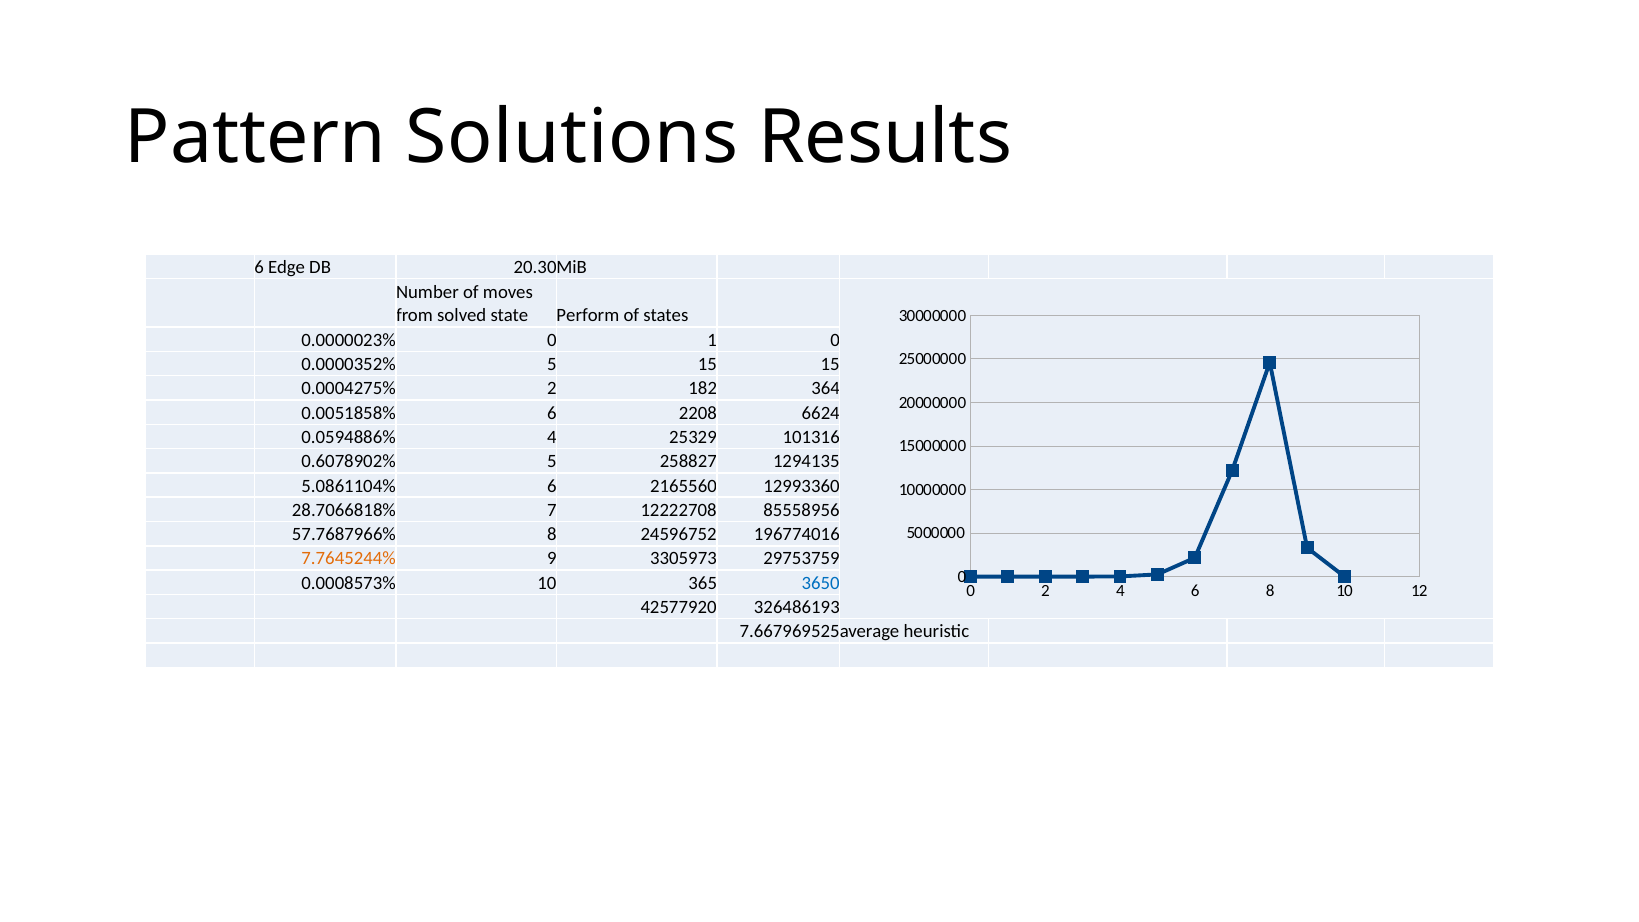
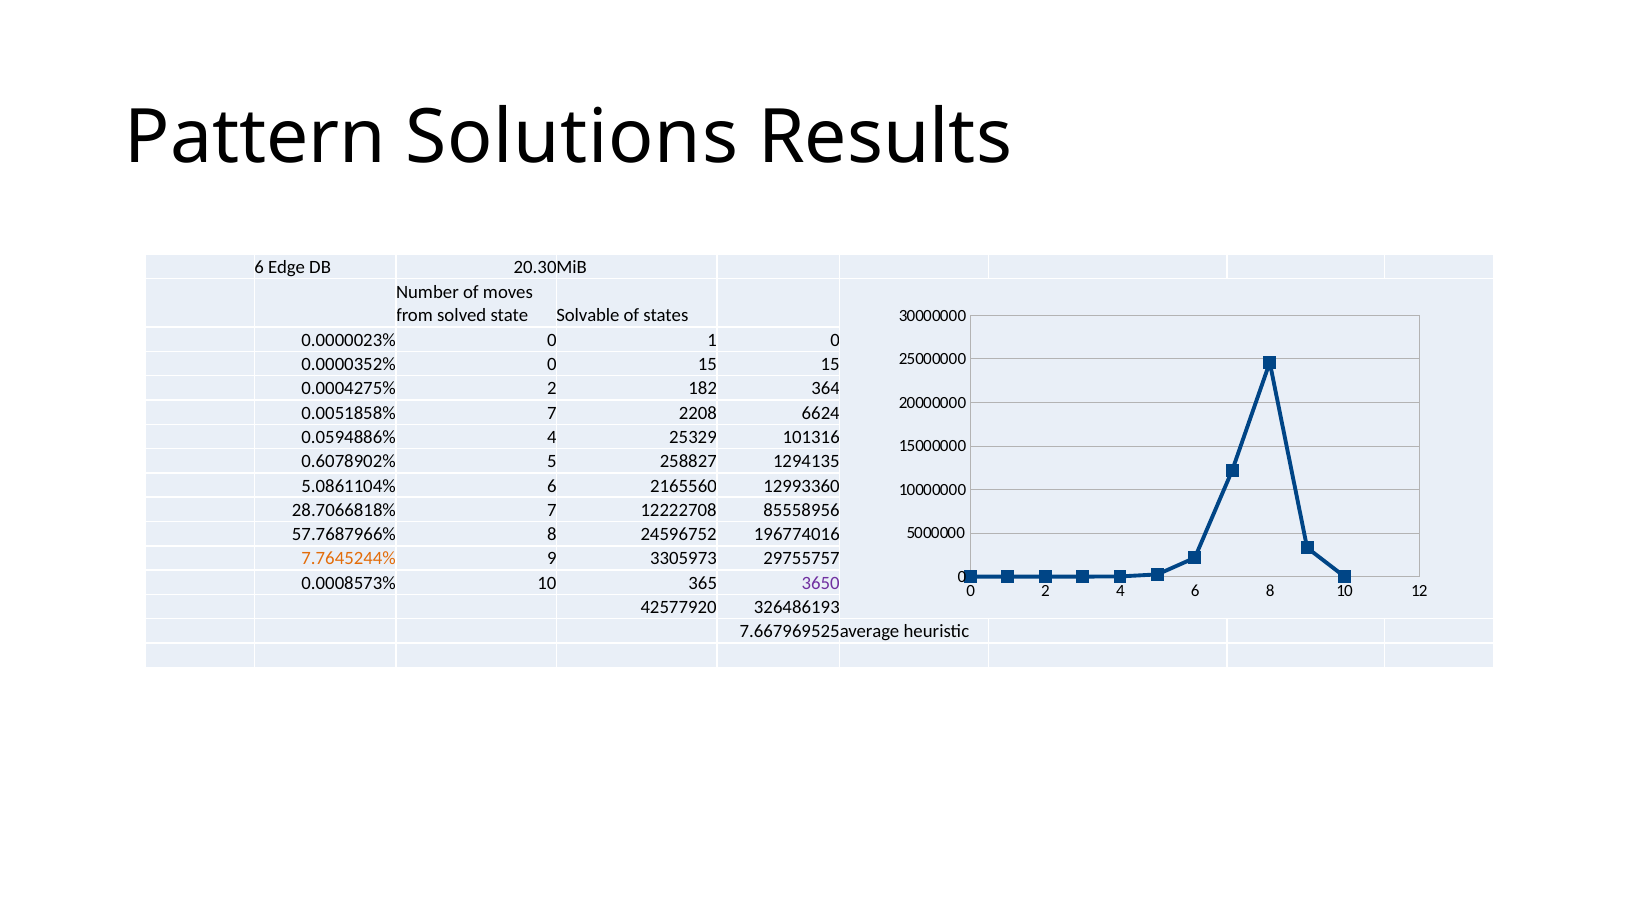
Perform: Perform -> Solvable (588, 316)
0.0000352% 5: 5 -> 0 (552, 364)
0.0051858% 6: 6 -> 7 (552, 413)
29753759: 29753759 -> 29755757 (801, 559)
3650 colour: blue -> purple (821, 583)
